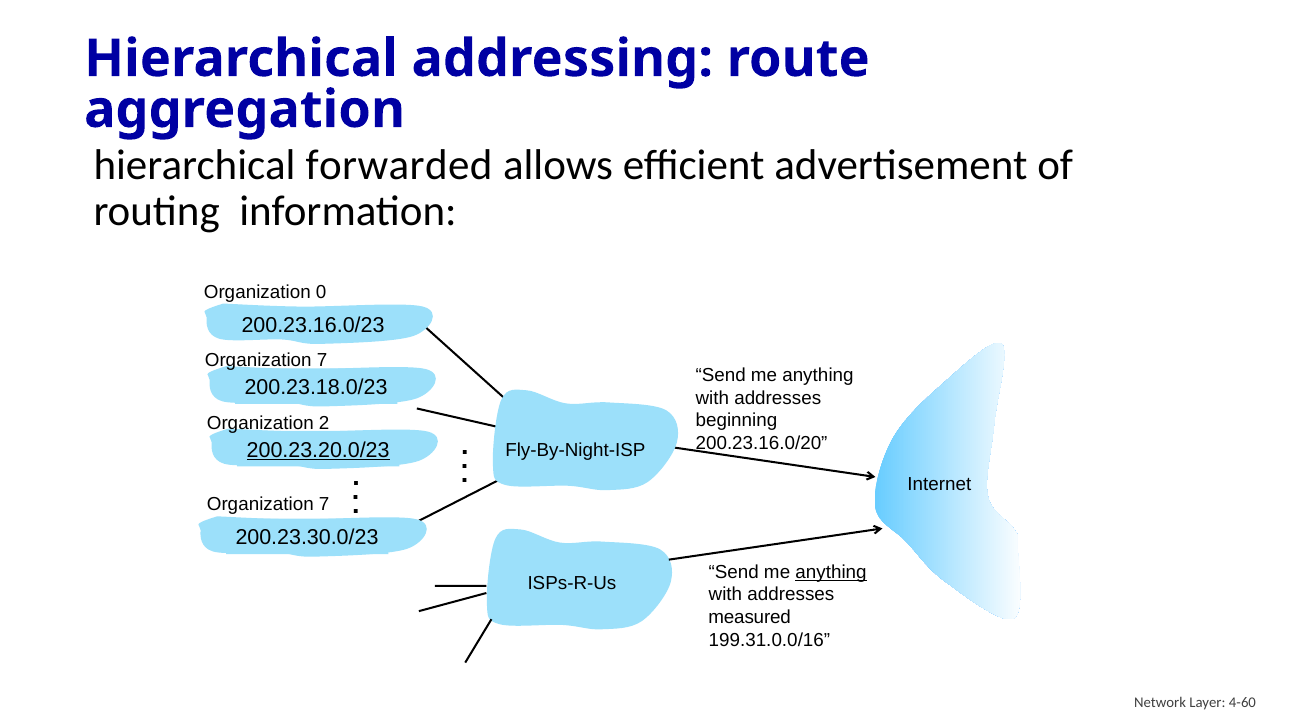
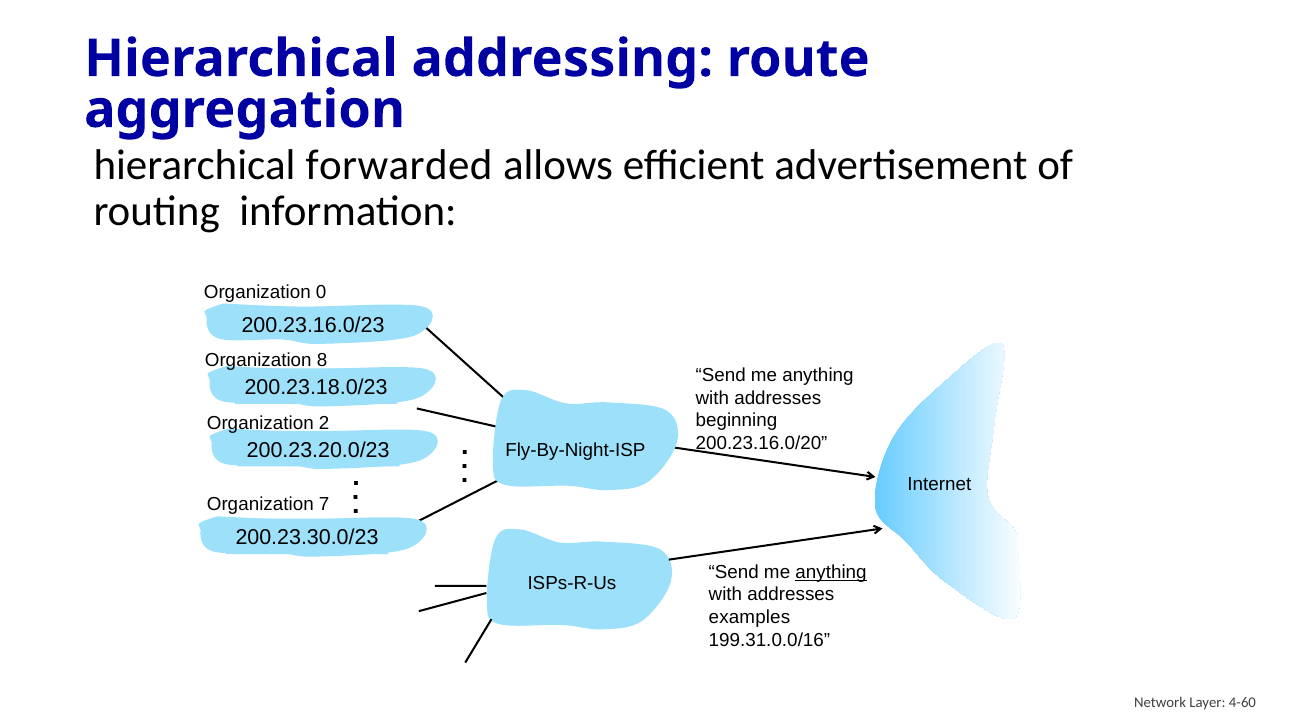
7: 7 -> 8 (322, 360)
200.23.20.0/23 underline: present -> none (318, 450)
measured: measured -> examples (749, 617)
